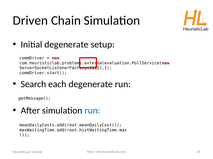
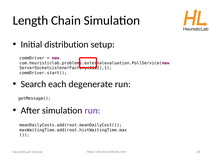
Driven: Driven -> Length (31, 21)
Initial degenerate: degenerate -> distribution (66, 45)
run colour: blue -> purple (92, 111)
